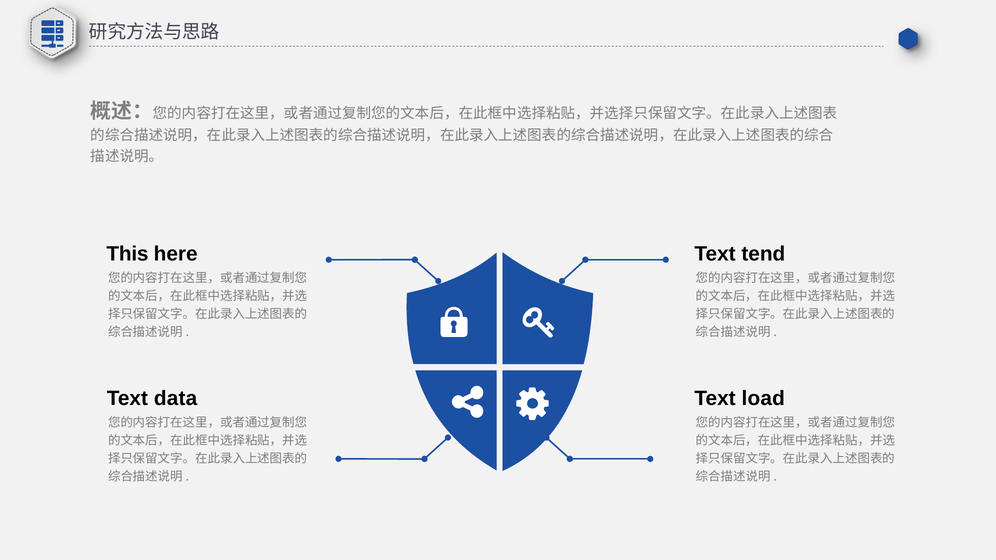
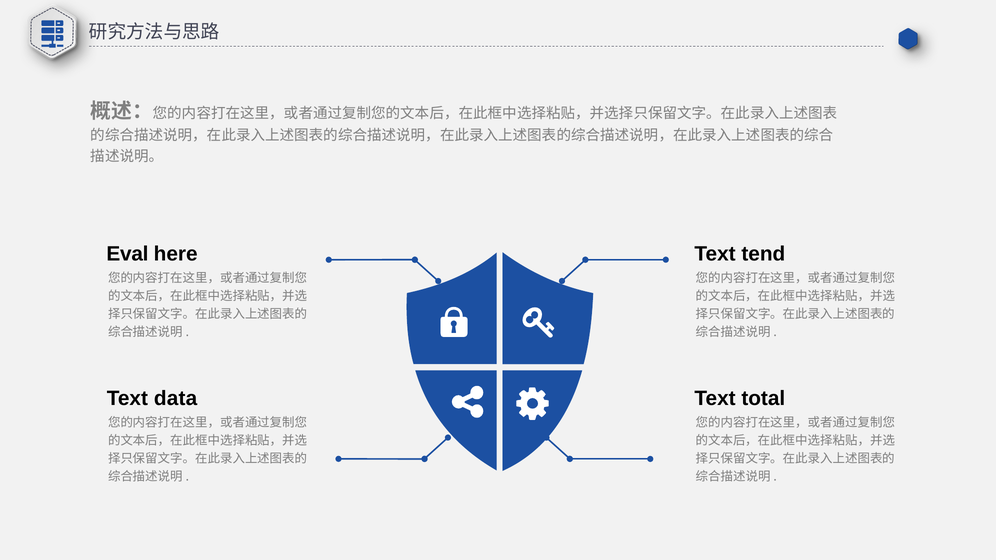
This: This -> Eval (127, 254)
load: load -> total (763, 398)
